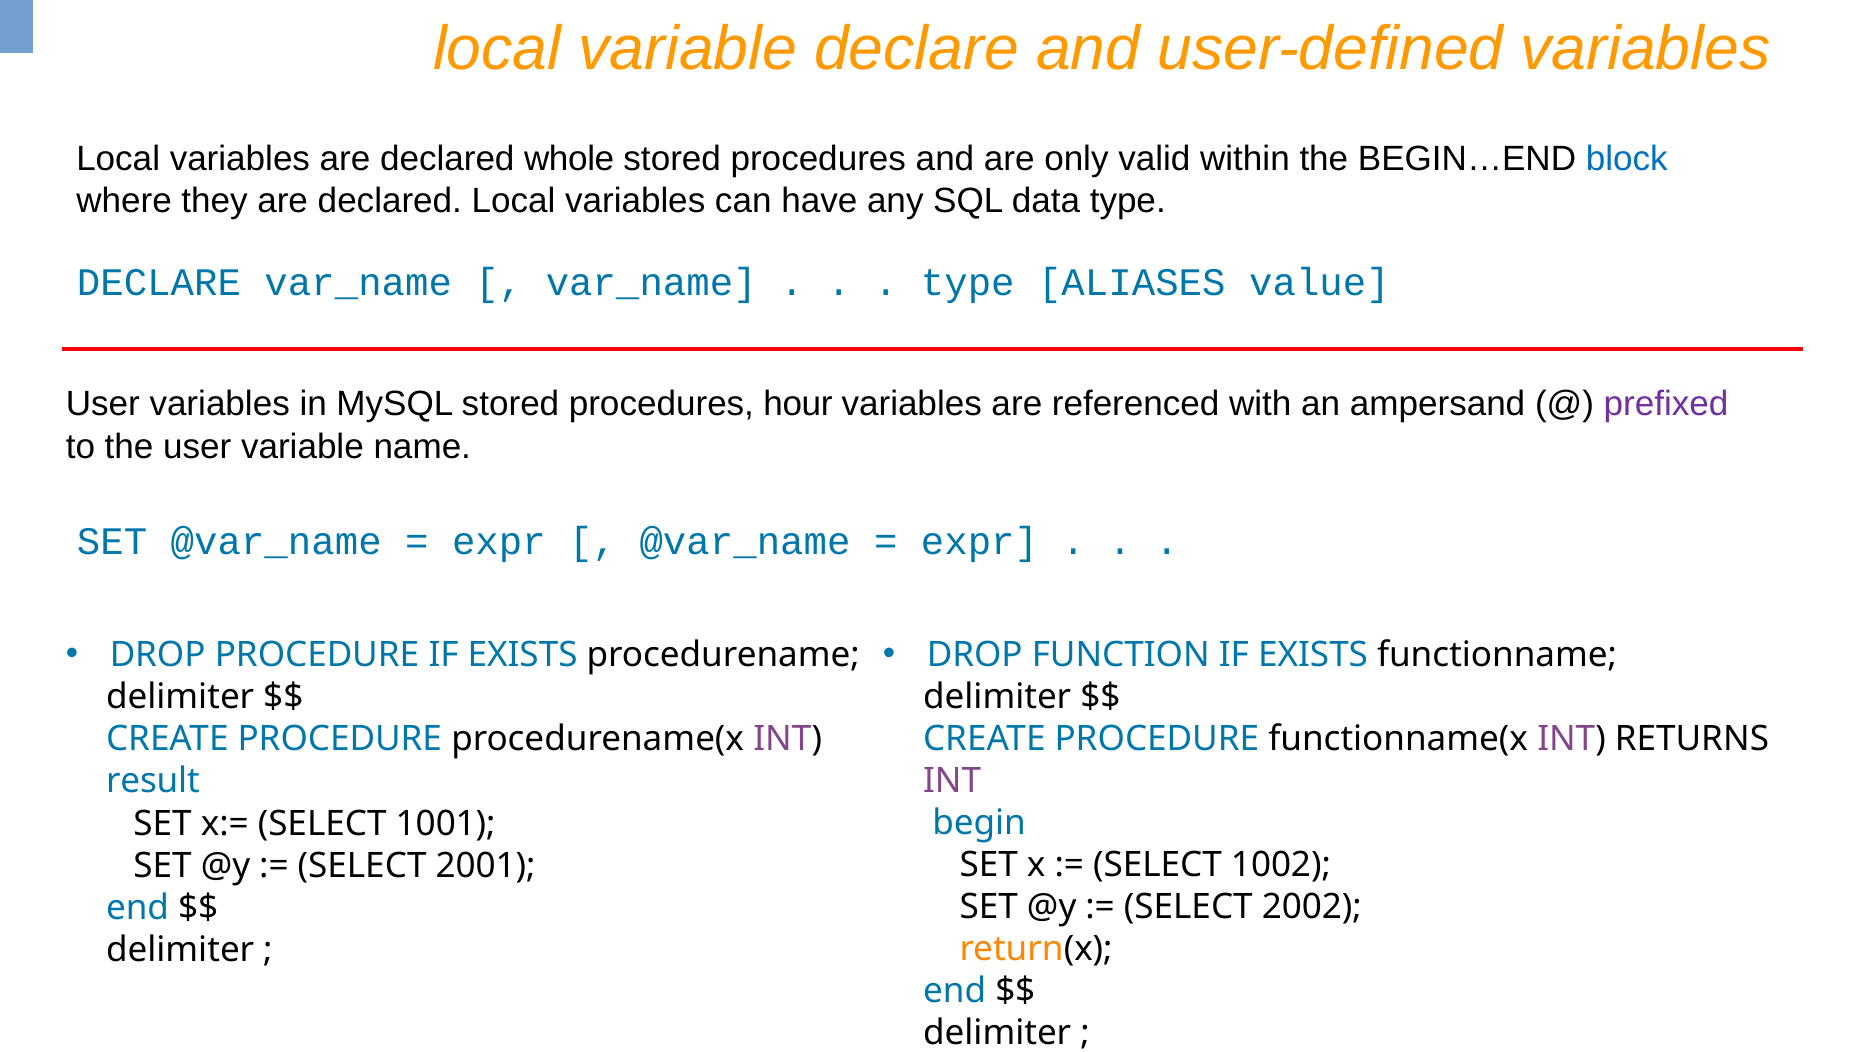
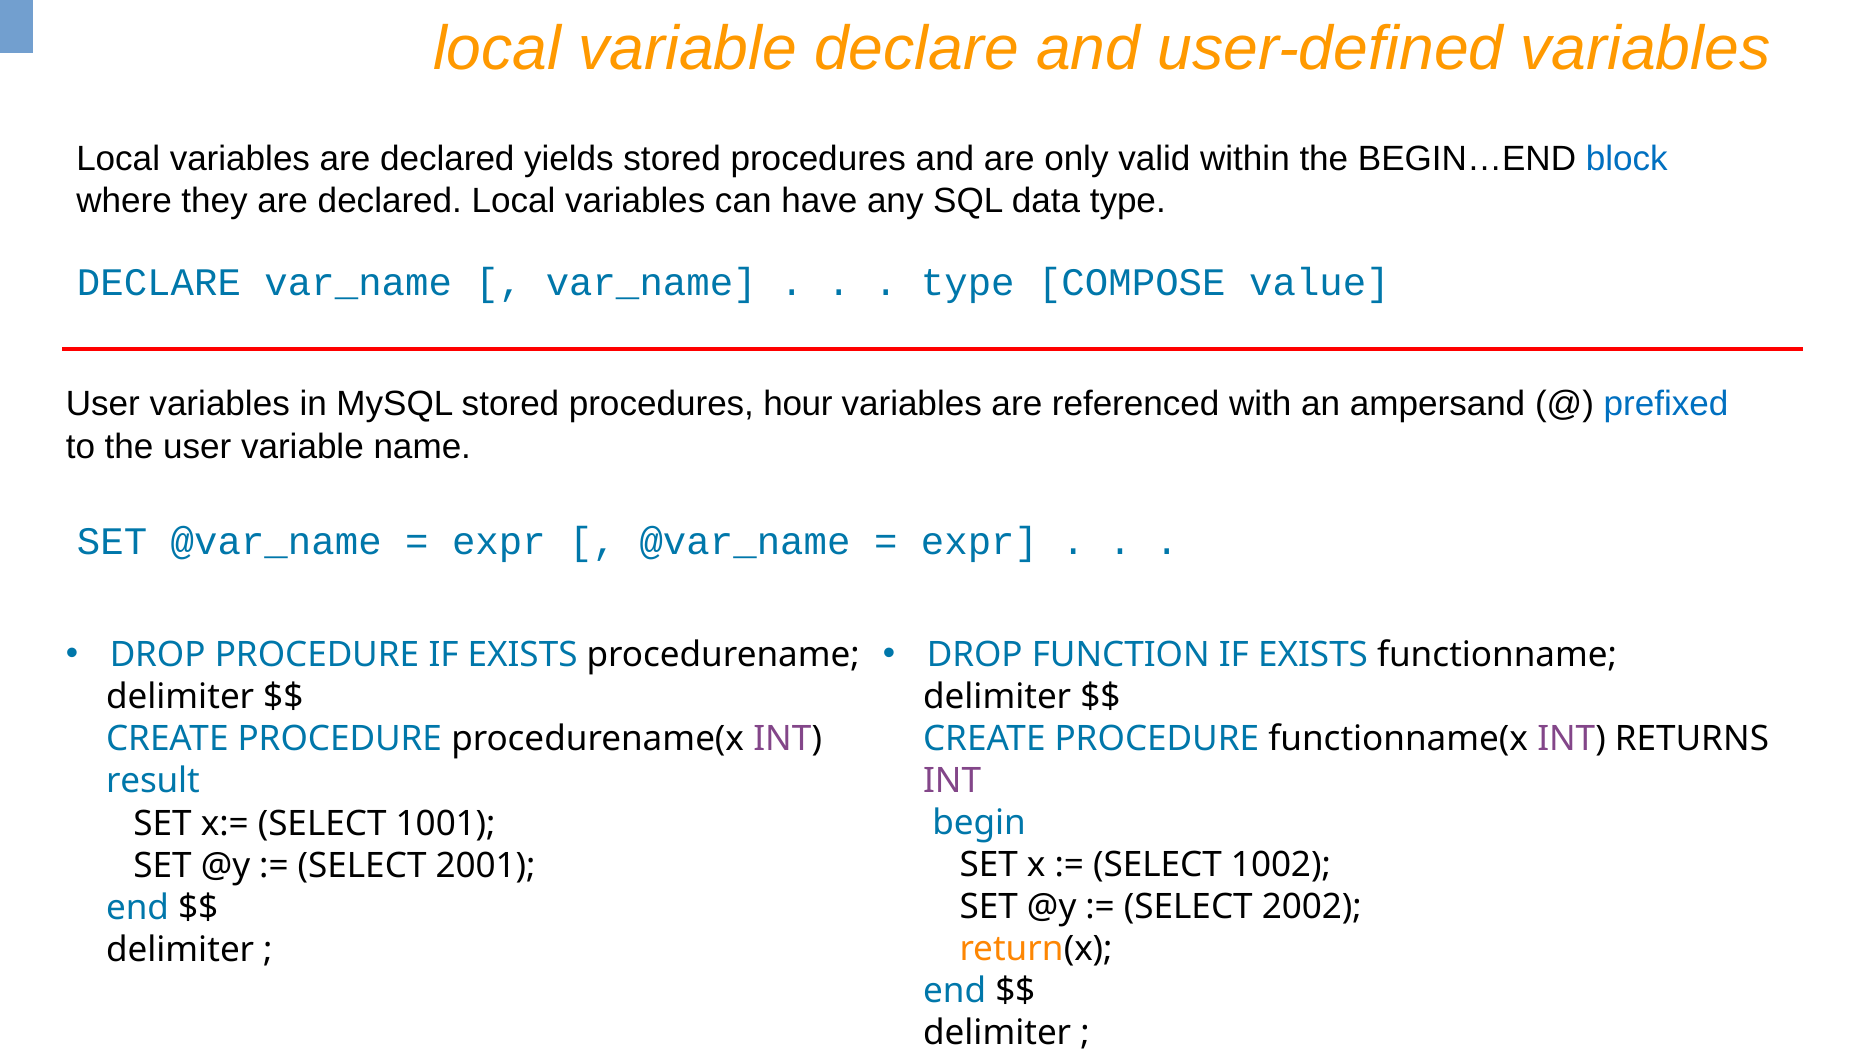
whole: whole -> yields (569, 159)
ALIASES: ALIASES -> COMPOSE (1132, 283)
prefixed colour: purple -> blue (1666, 405)
